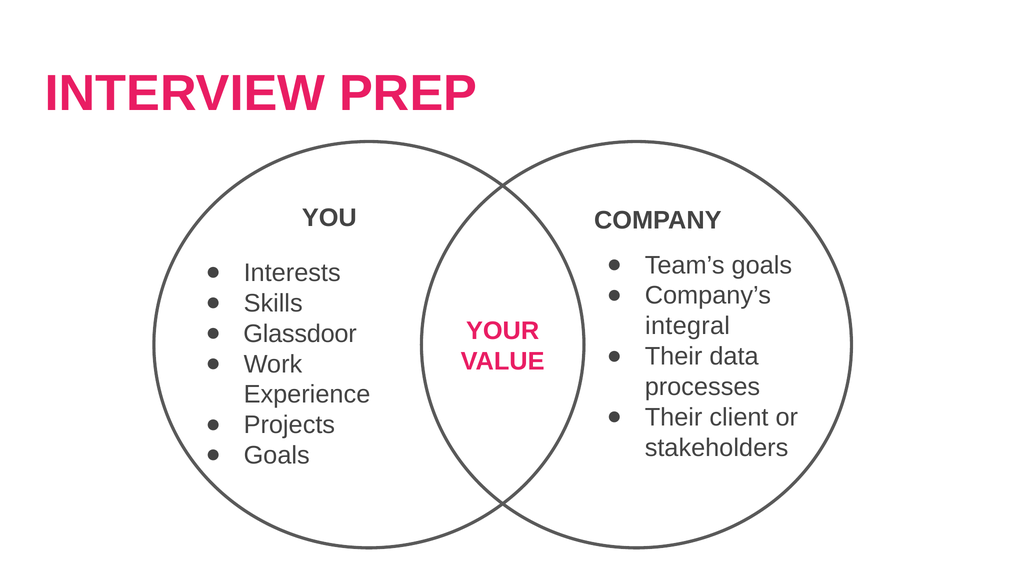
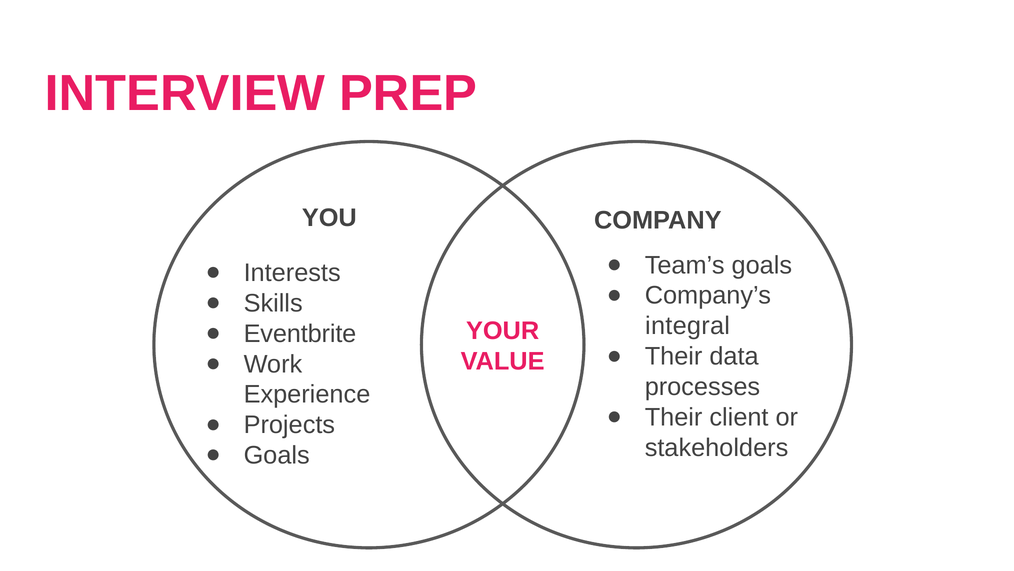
Glassdoor: Glassdoor -> Eventbrite (300, 333)
